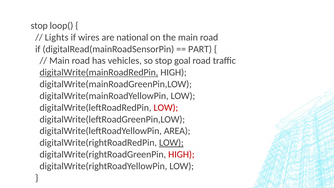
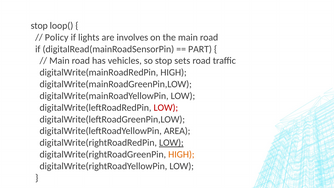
Lights: Lights -> Policy (57, 37)
wires: wires -> lights (89, 37)
national: national -> involves (132, 37)
goal: goal -> sets (182, 61)
digitalWrite(mainRoadRedPin underline: present -> none (99, 72)
HIGH colour: red -> orange (181, 154)
